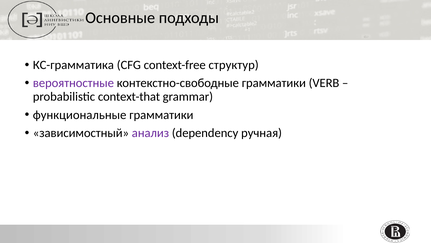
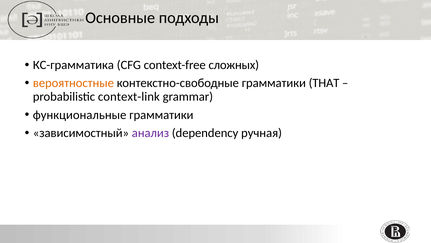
структур: структур -> сложных (234, 65)
вероятностные colour: purple -> orange (73, 83)
VERB: VERB -> THAT (324, 83)
context-that: context-that -> context-link (129, 97)
